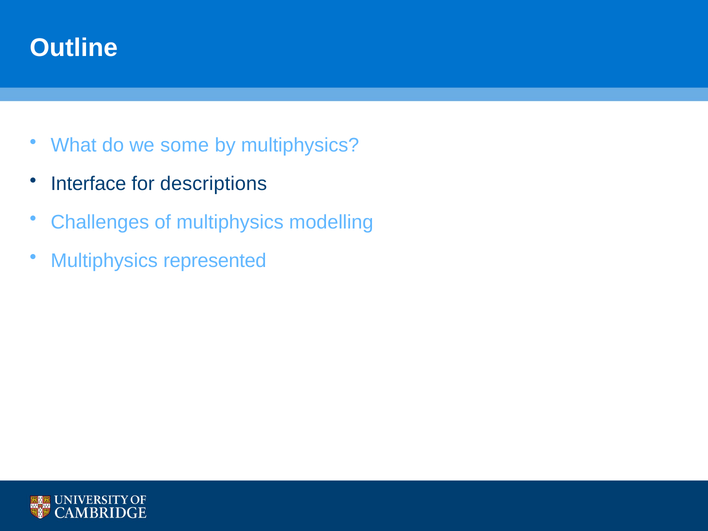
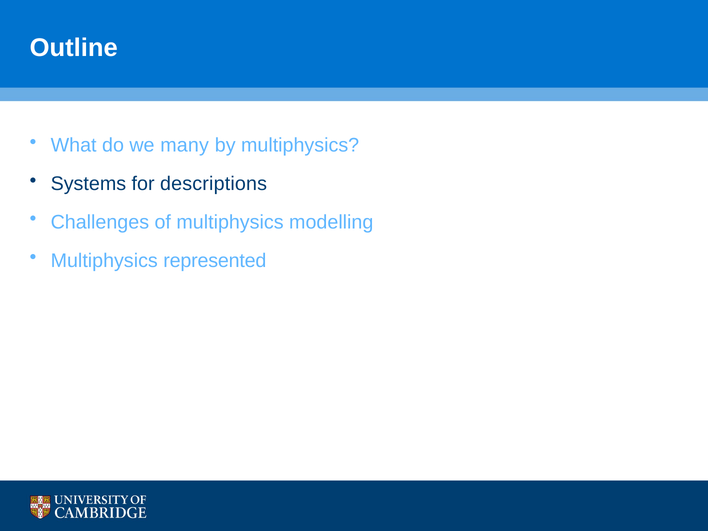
some: some -> many (185, 145)
Interface: Interface -> Systems (88, 184)
